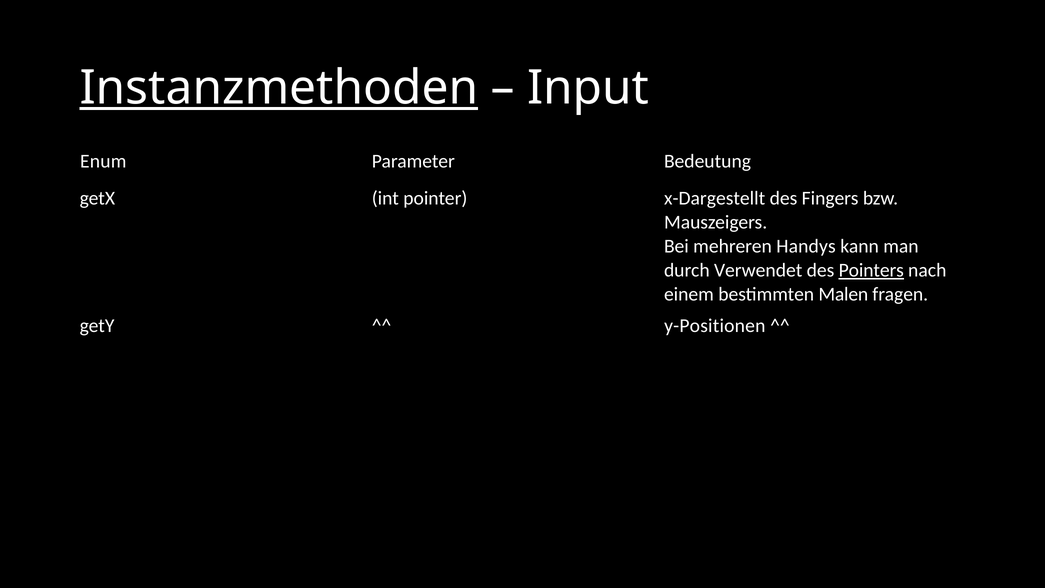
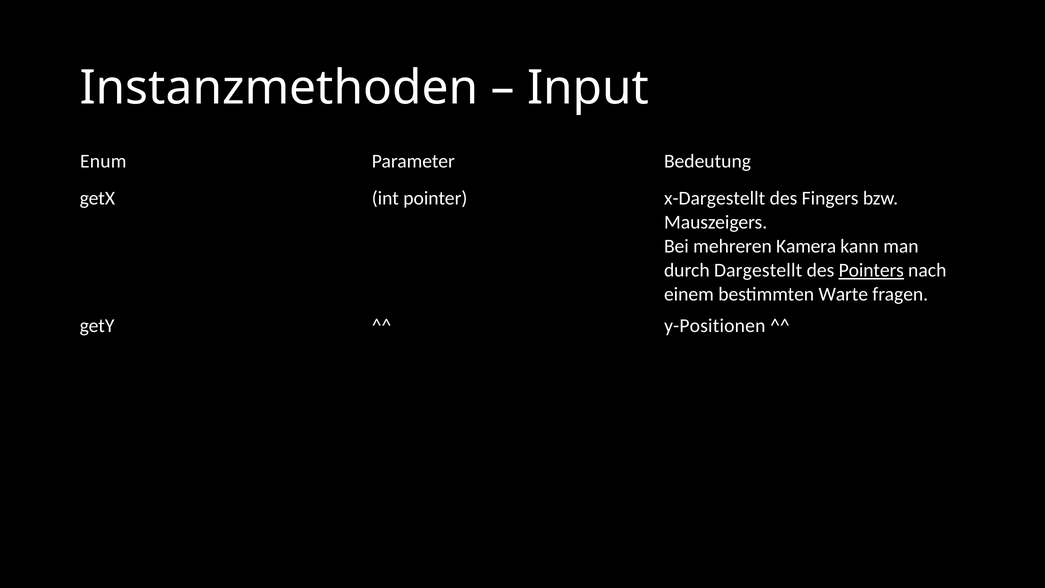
Instanzmethoden underline: present -> none (279, 88)
Handys: Handys -> Kamera (806, 246)
Verwendet: Verwendet -> Dargestellt (758, 270)
Malen: Malen -> Warte (843, 294)
